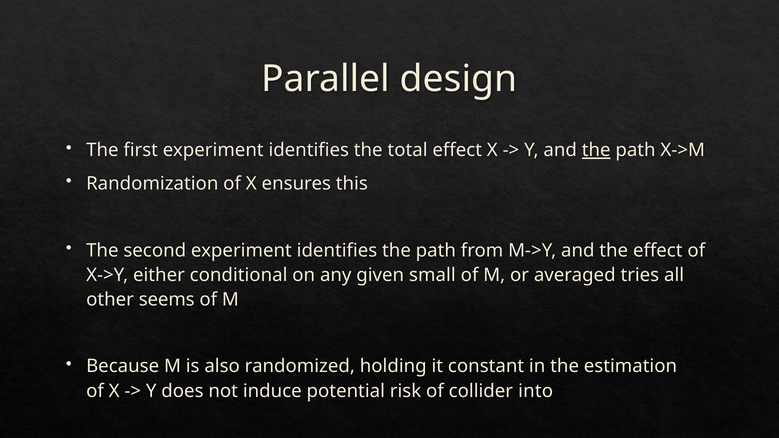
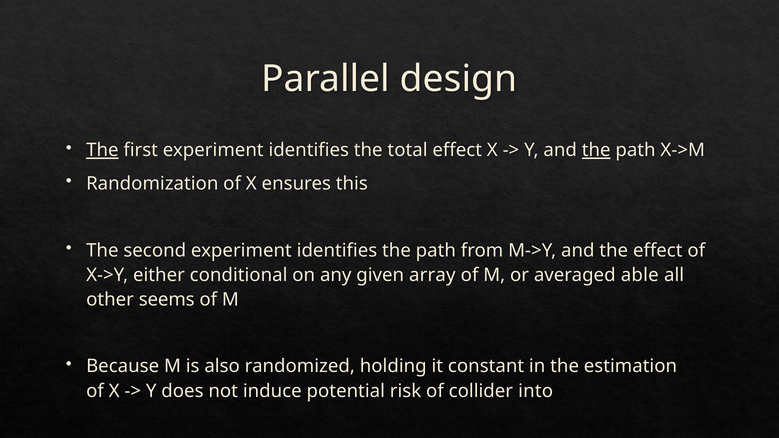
The underline: none -> present (102, 150)
small: small -> array (432, 275)
tries: tries -> able (640, 275)
